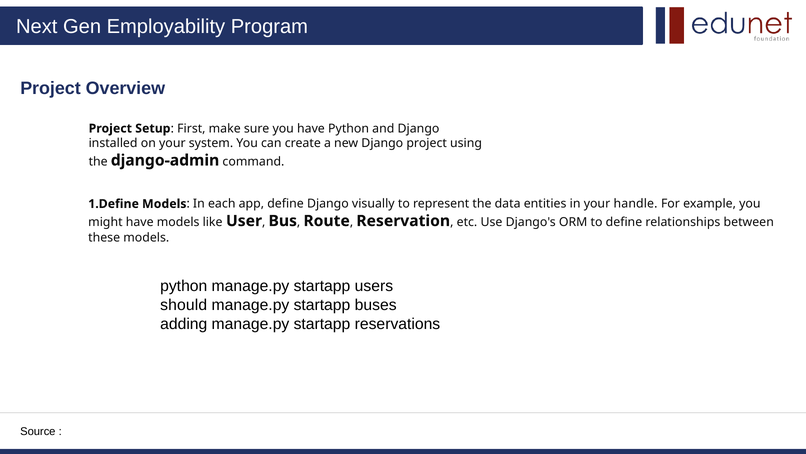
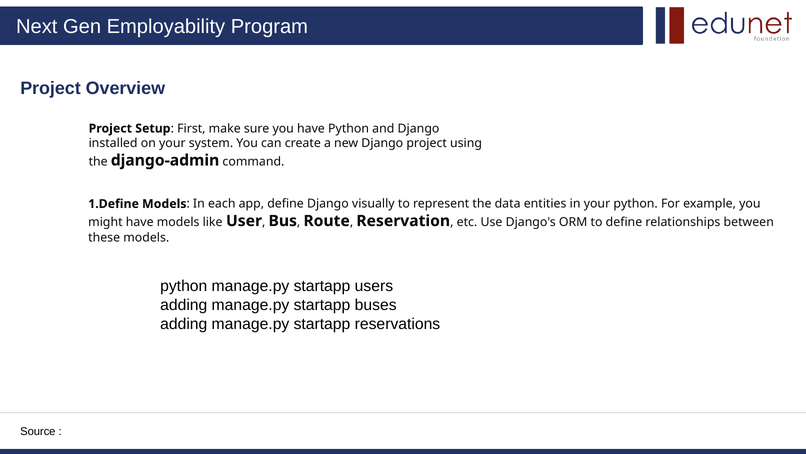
your handle: handle -> python (636, 204)
should: should -> adding (184, 305)
